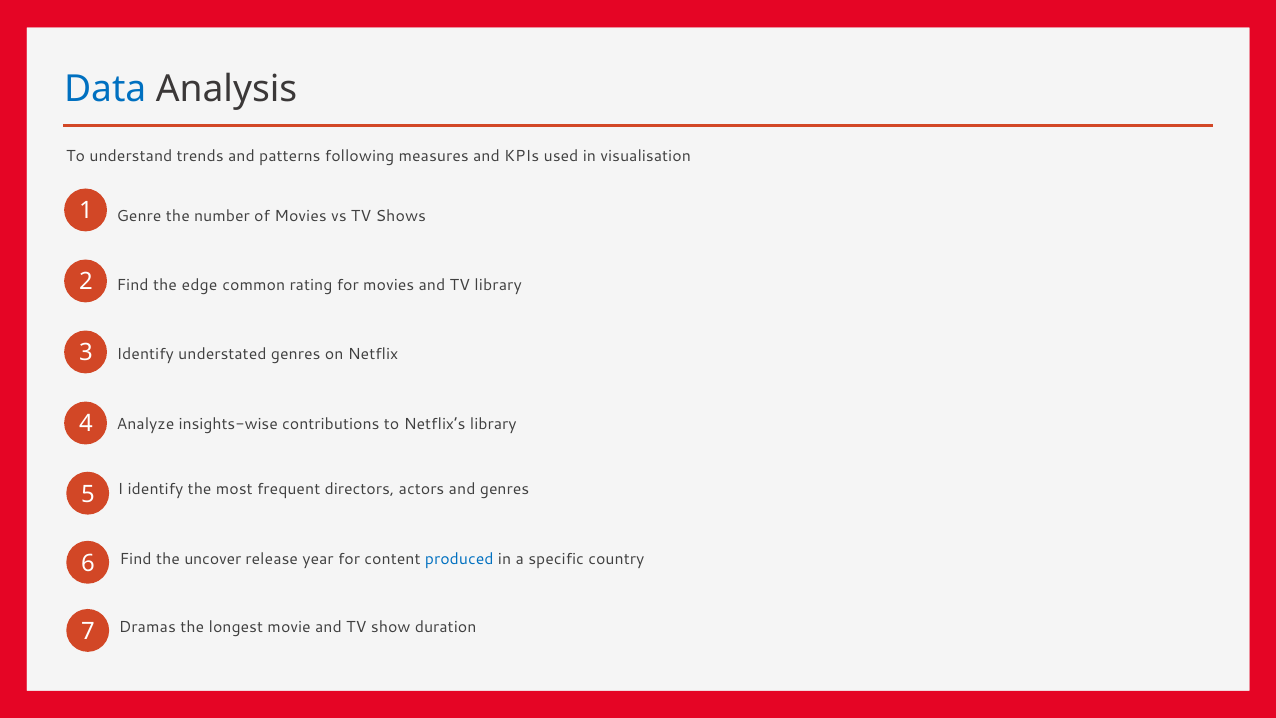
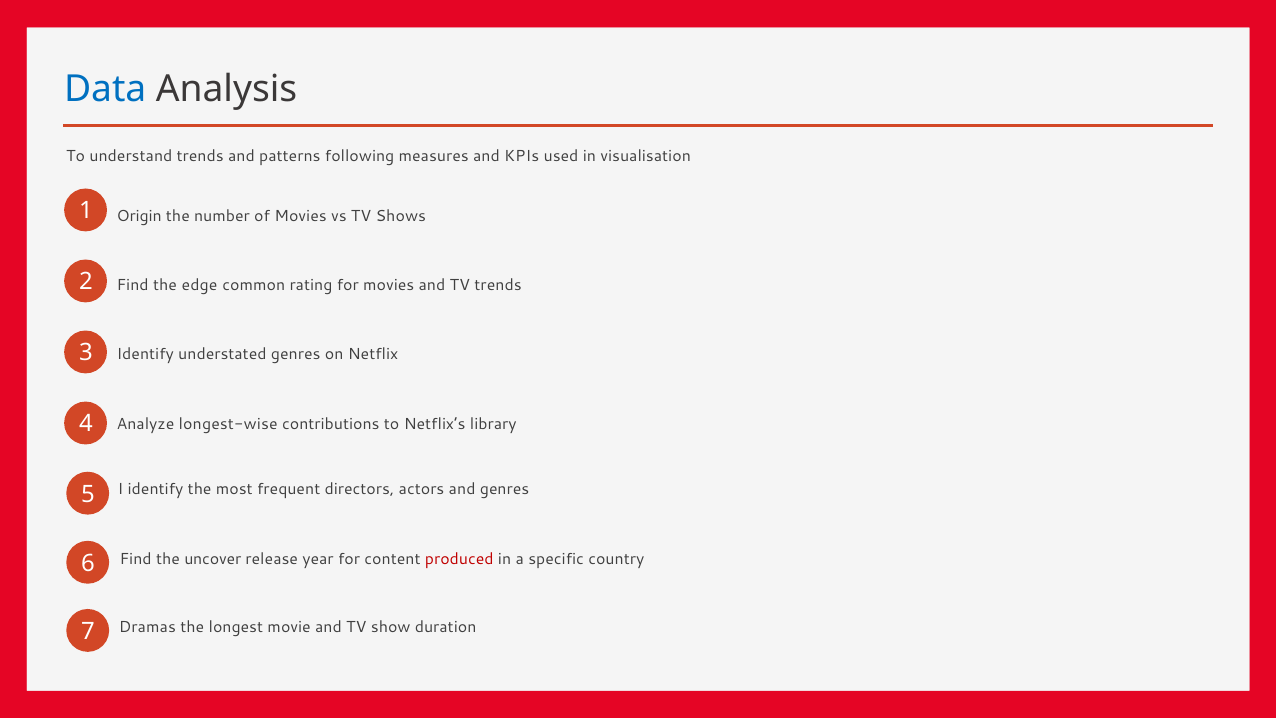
Genre: Genre -> Origin (139, 216)
TV library: library -> trends (498, 285)
insights-wise: insights-wise -> longest-wise (228, 424)
produced colour: blue -> red (459, 559)
